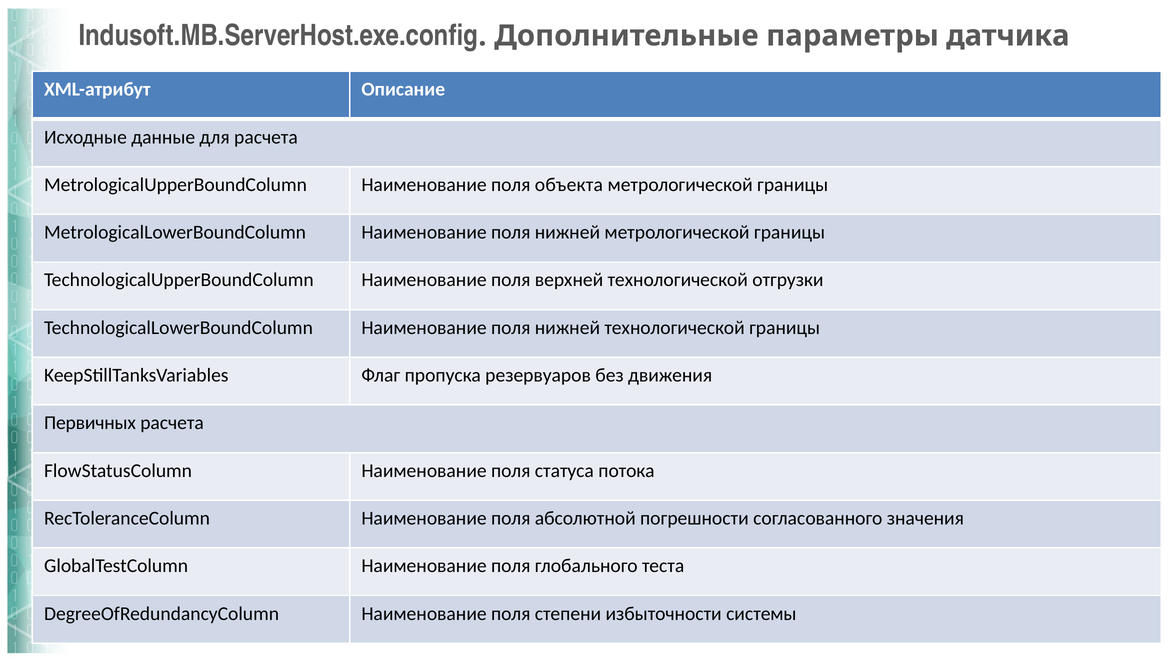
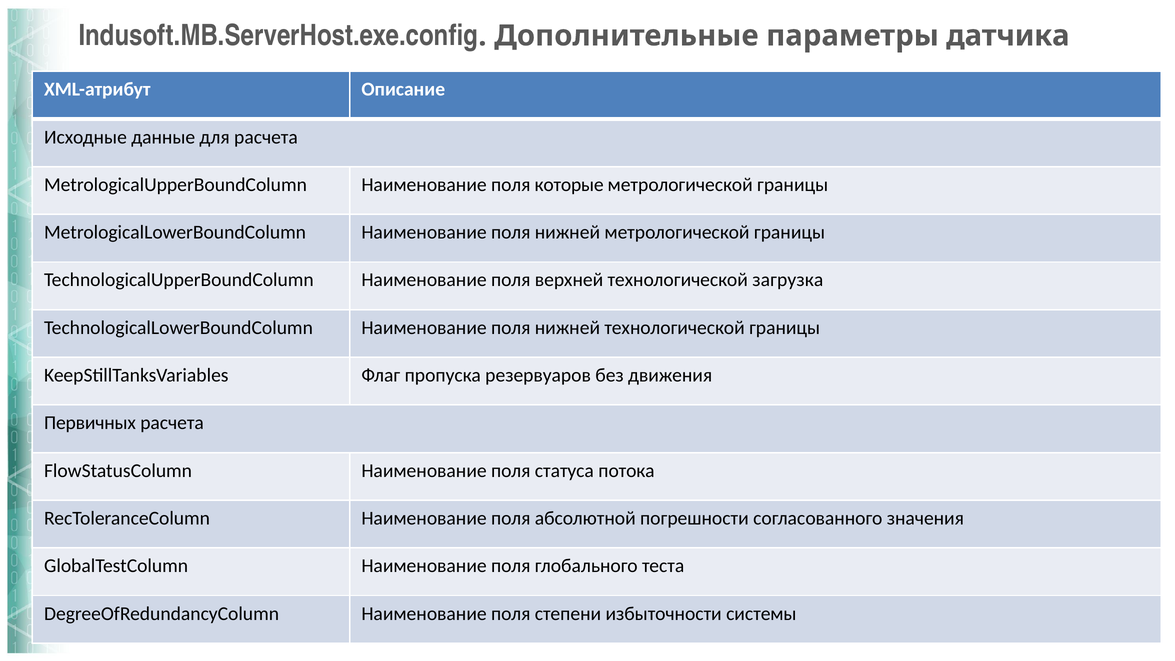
объекта: объекта -> которые (569, 185)
отгрузки: отгрузки -> загрузка (788, 280)
